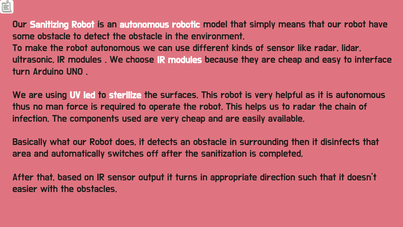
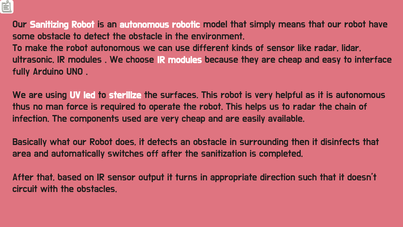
turn: turn -> fully (21, 71)
easier: easier -> circuit (25, 189)
